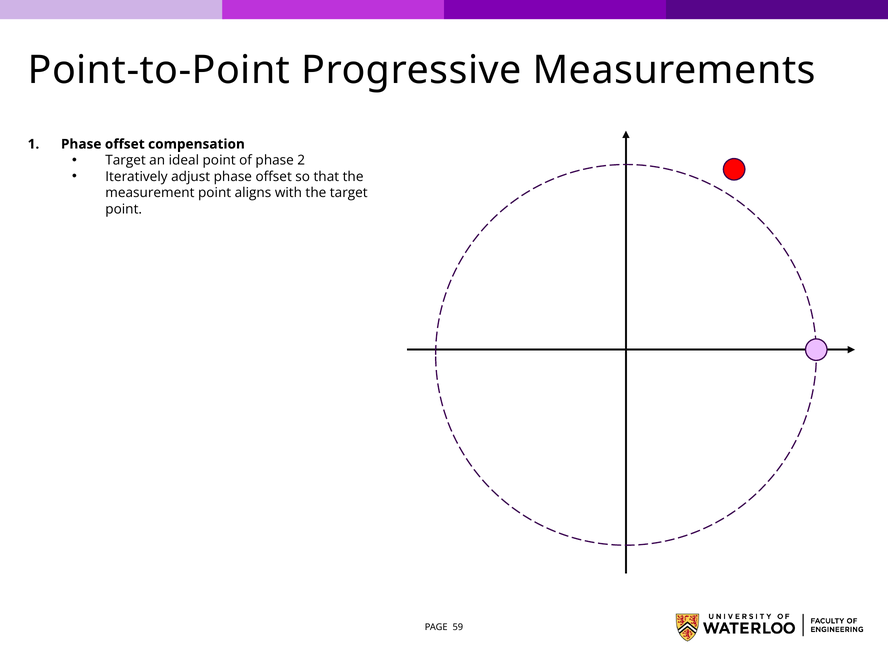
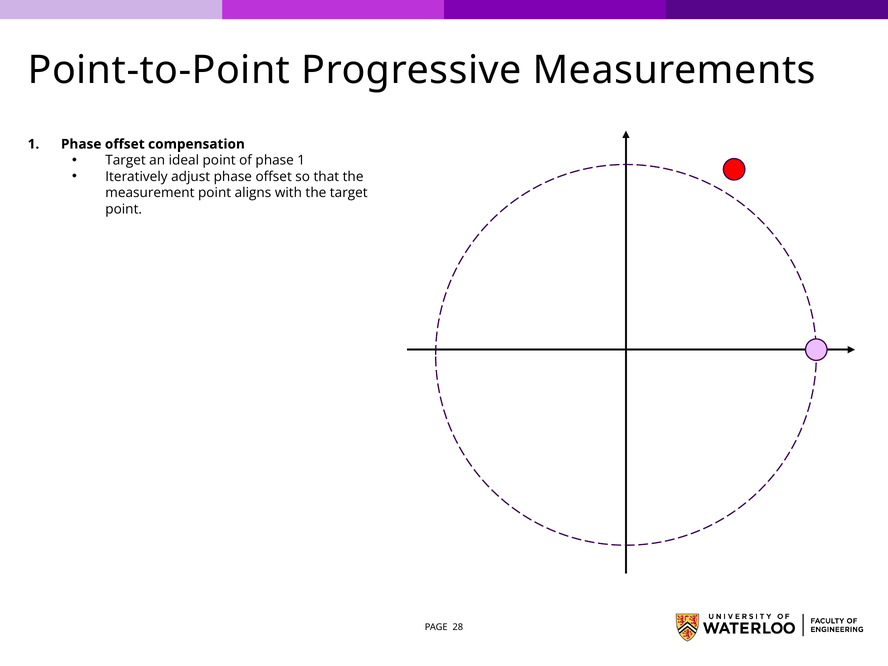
phase 2: 2 -> 1 (301, 160)
59: 59 -> 28 (458, 627)
